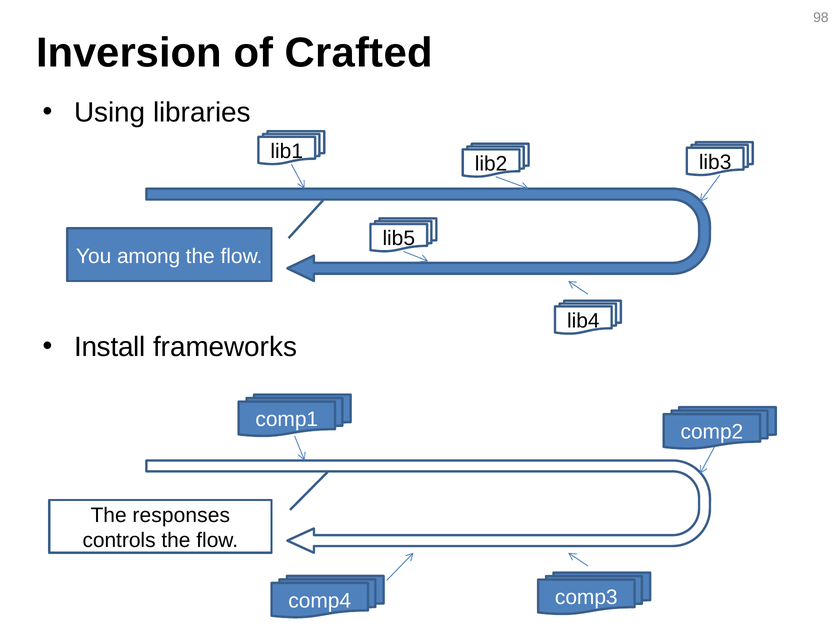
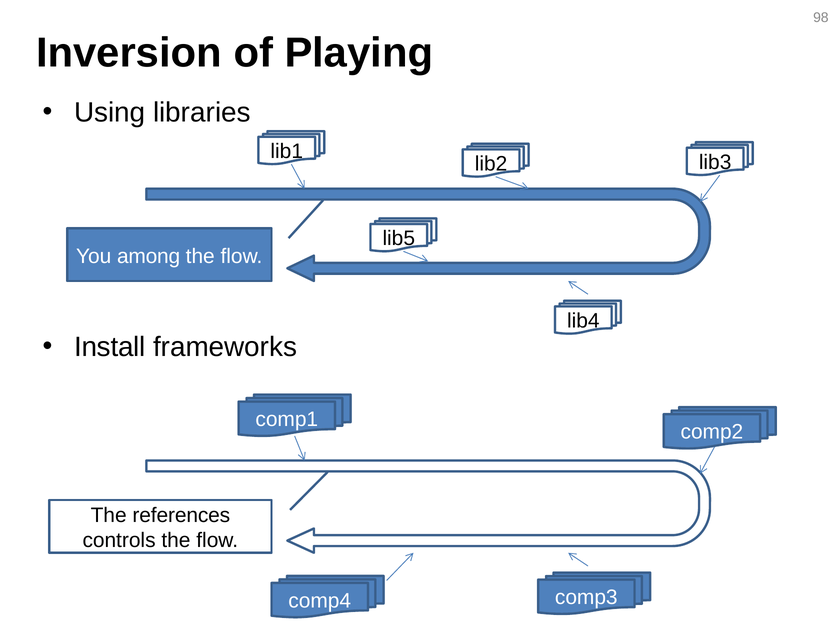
Crafted: Crafted -> Playing (359, 53)
responses: responses -> references (181, 515)
